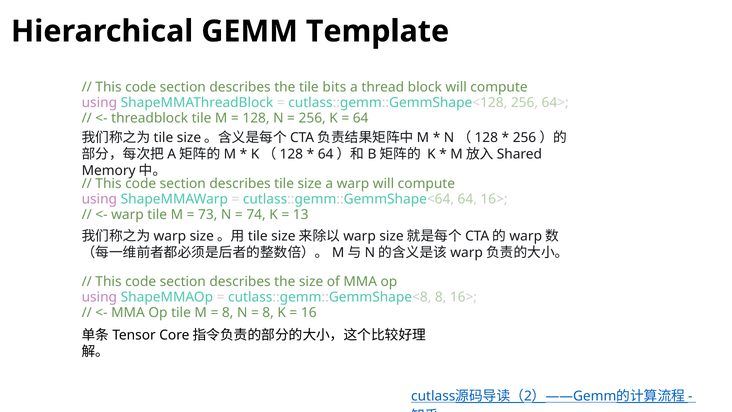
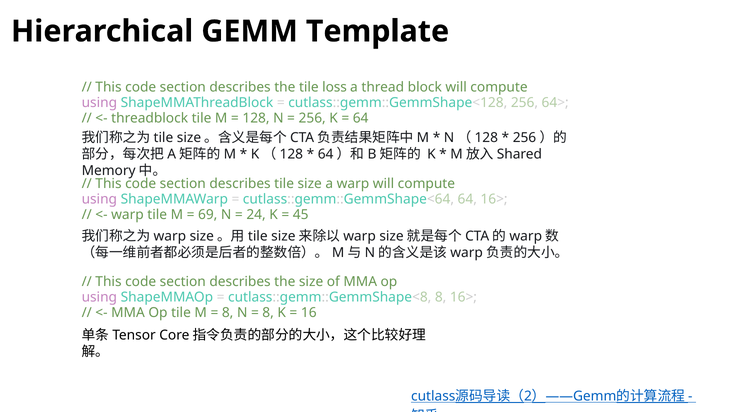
bits: bits -> loss (335, 87)
73: 73 -> 69 (208, 215)
74: 74 -> 24 (256, 215)
13: 13 -> 45 (301, 215)
